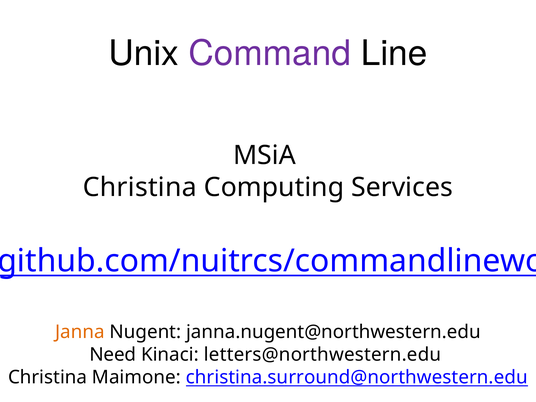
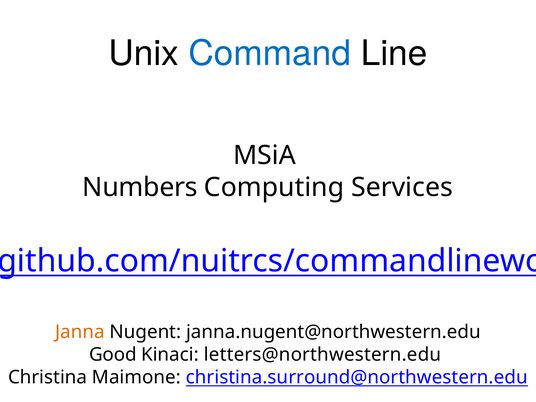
Command colour: purple -> blue (270, 53)
Christina: Christina -> Numbers (140, 187)
Need: Need -> Good (113, 355)
